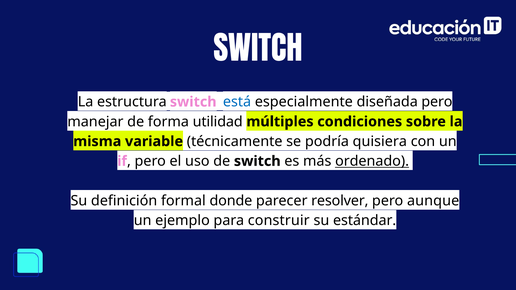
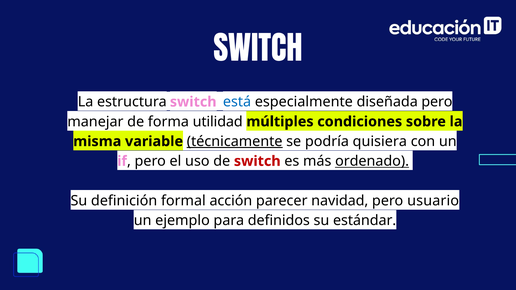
técnicamente underline: none -> present (235, 142)
switch colour: black -> red (257, 161)
donde: donde -> acción (231, 201)
resolver: resolver -> navidad (340, 201)
aunque: aunque -> usuario (433, 201)
construir: construir -> definidos (279, 221)
